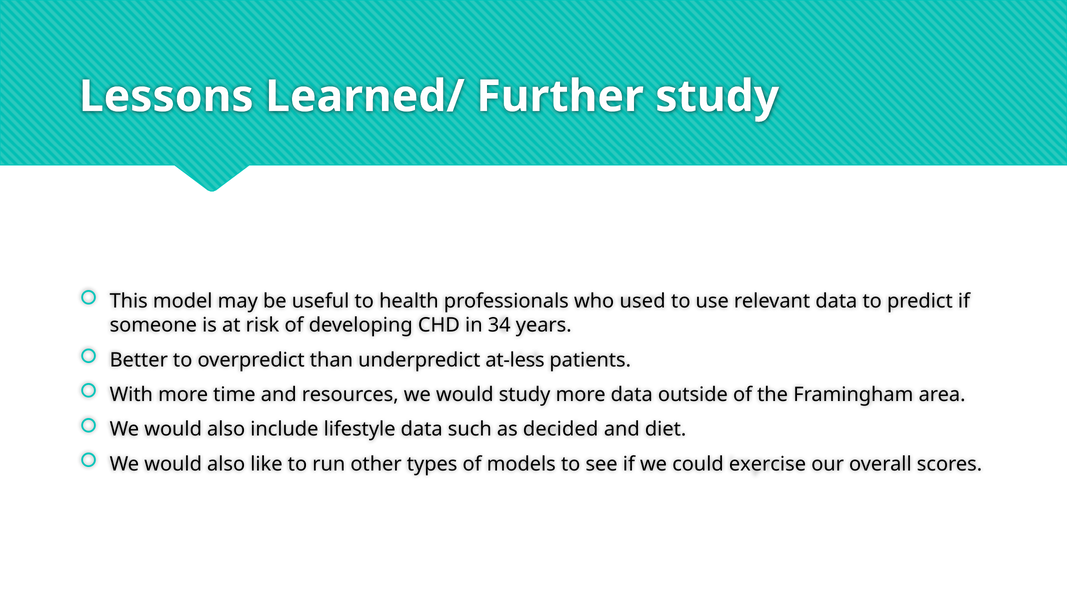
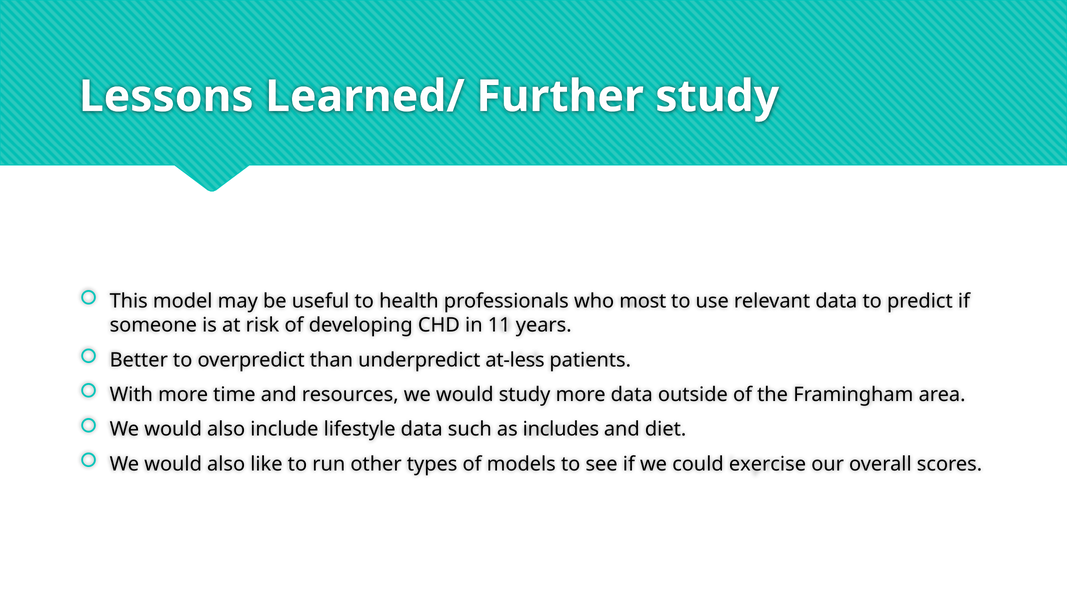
used: used -> most (643, 301)
34: 34 -> 11 (499, 325)
decided: decided -> includes (561, 429)
